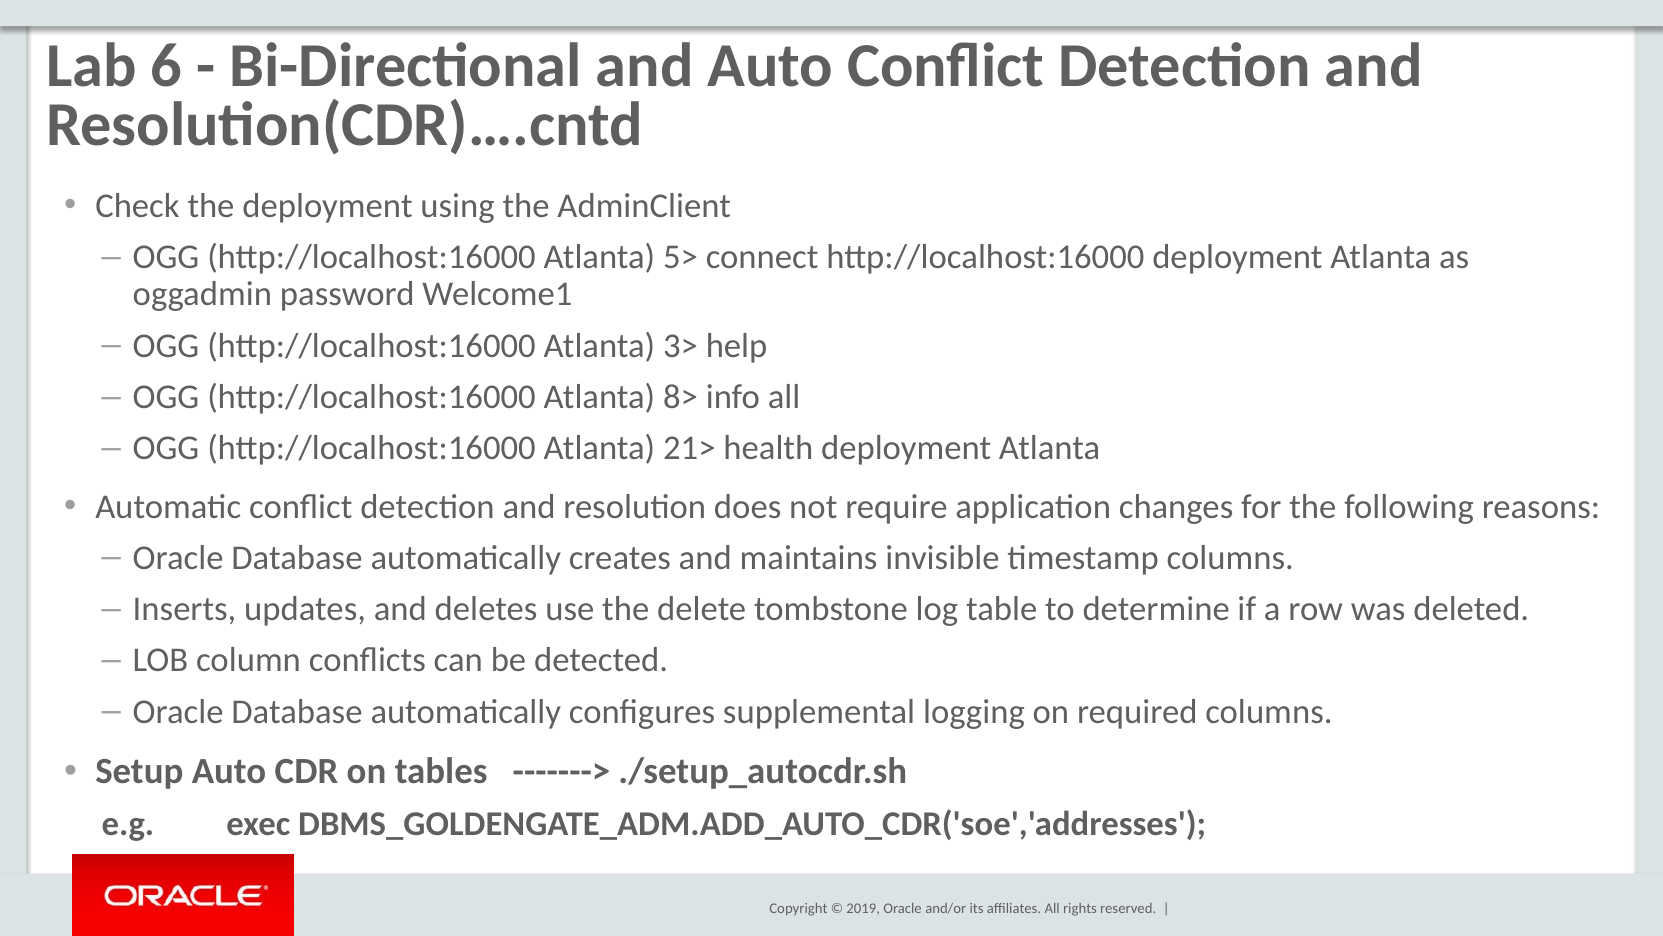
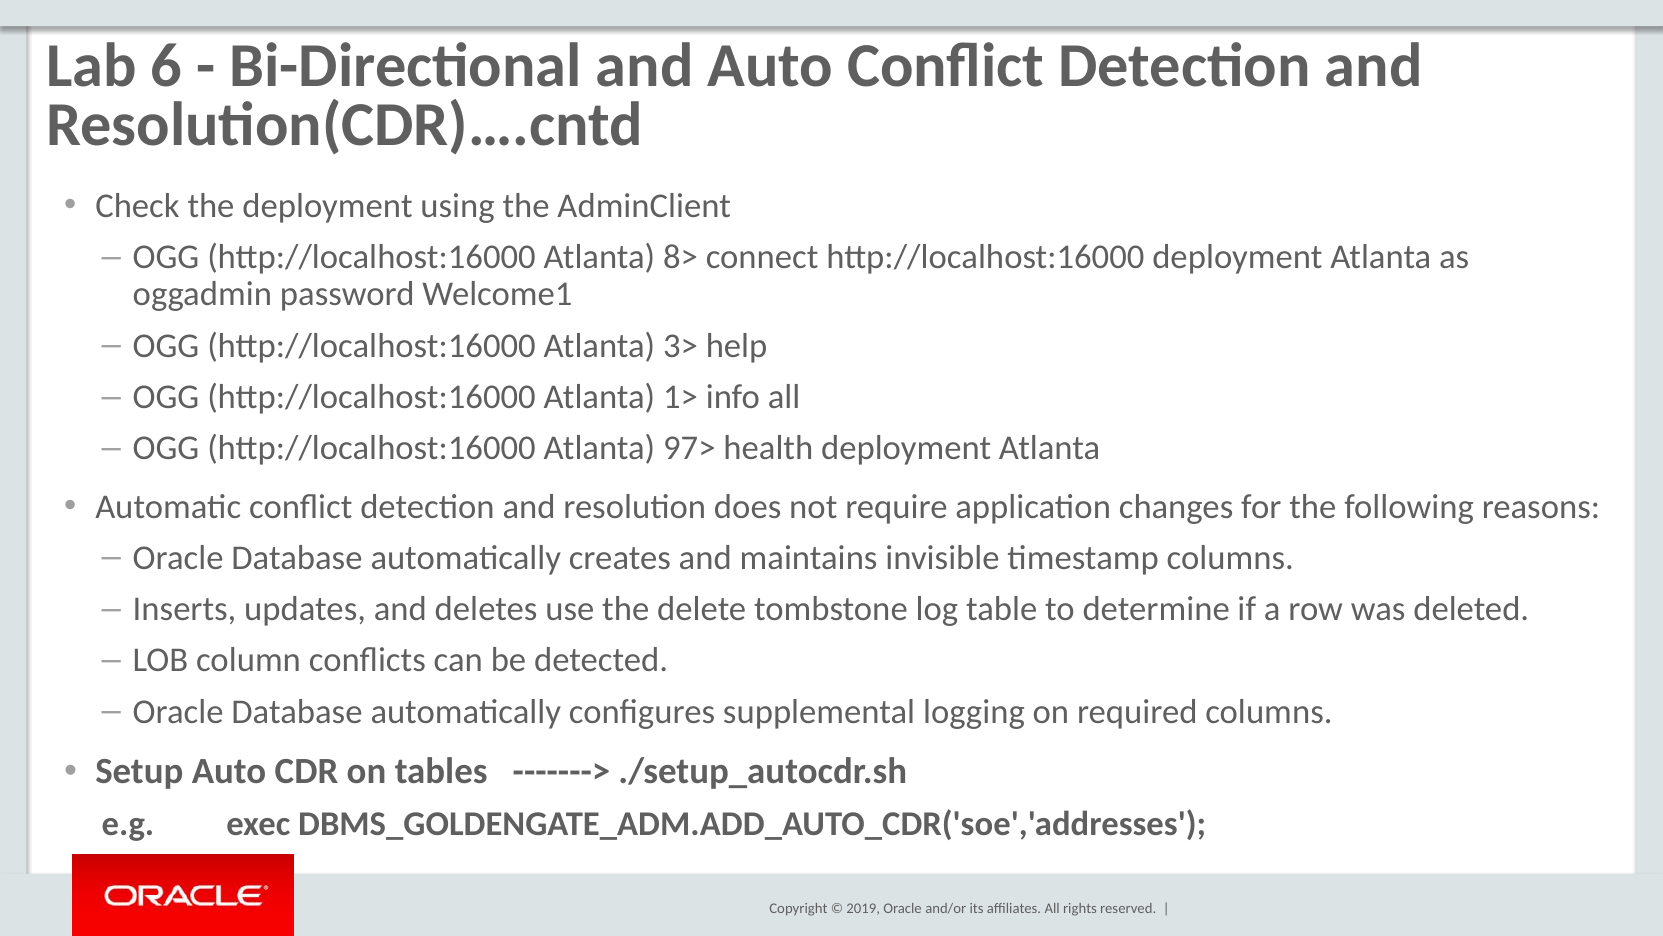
5>: 5> -> 8> (681, 257)
8>: 8> -> 1> (681, 397)
21>: 21> -> 97> (689, 448)
